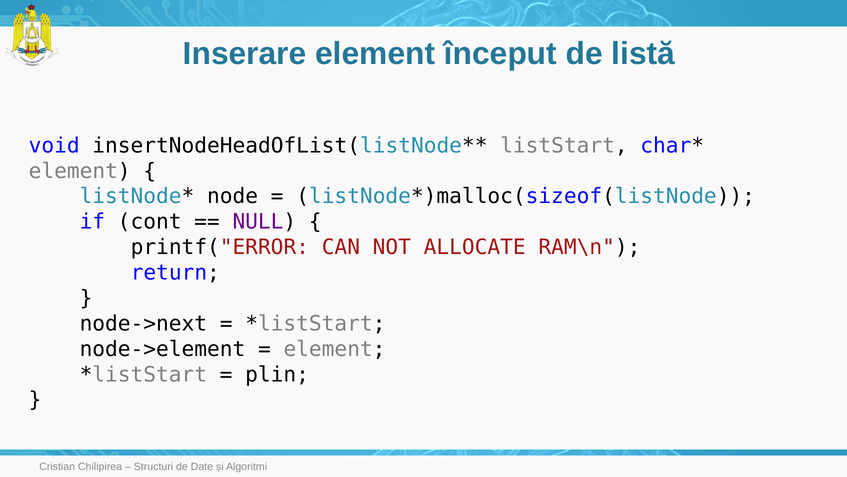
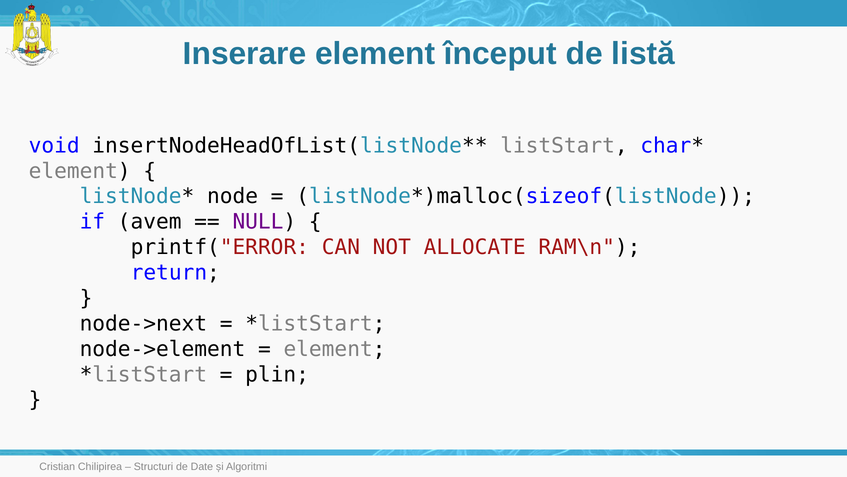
cont: cont -> avem (150, 222)
